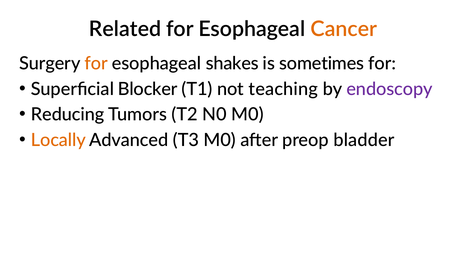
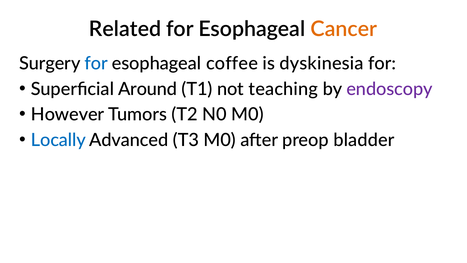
for colour: orange -> blue (96, 64)
shakes: shakes -> coffee (232, 64)
sometimes: sometimes -> dyskinesia (322, 64)
Blocker: Blocker -> Around (148, 89)
Reducing: Reducing -> However (68, 114)
Locally colour: orange -> blue (58, 140)
